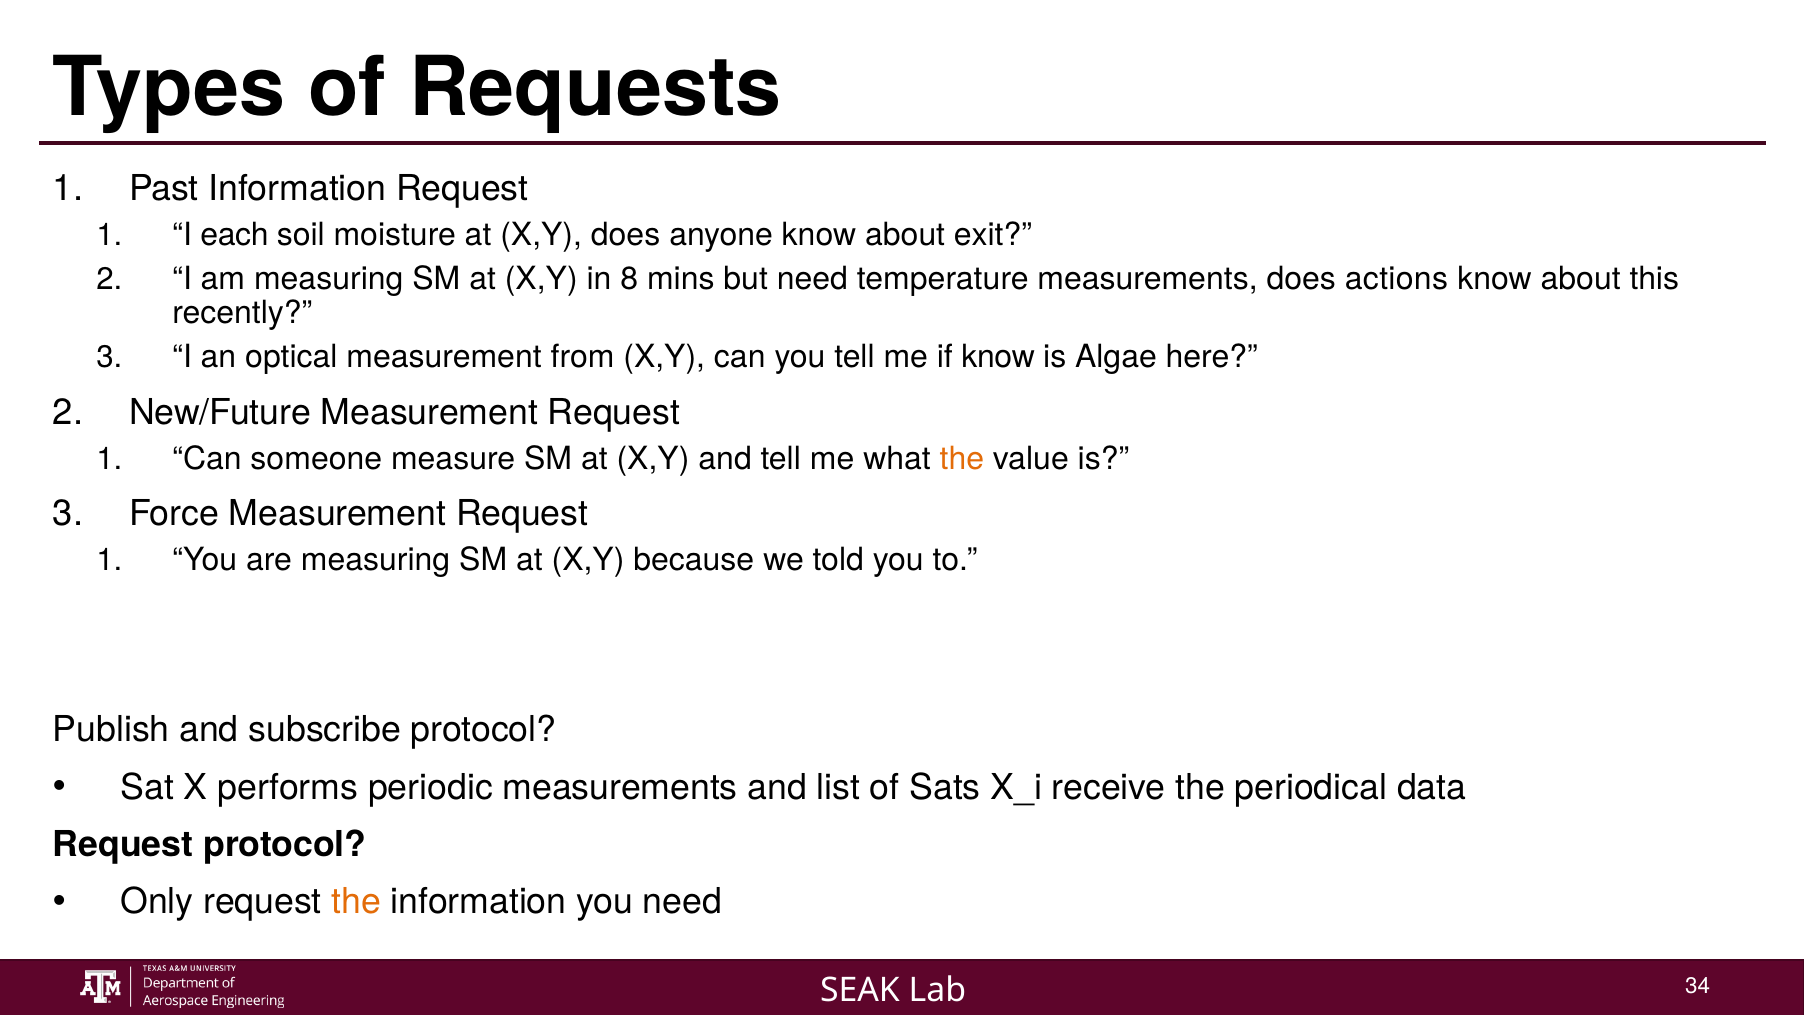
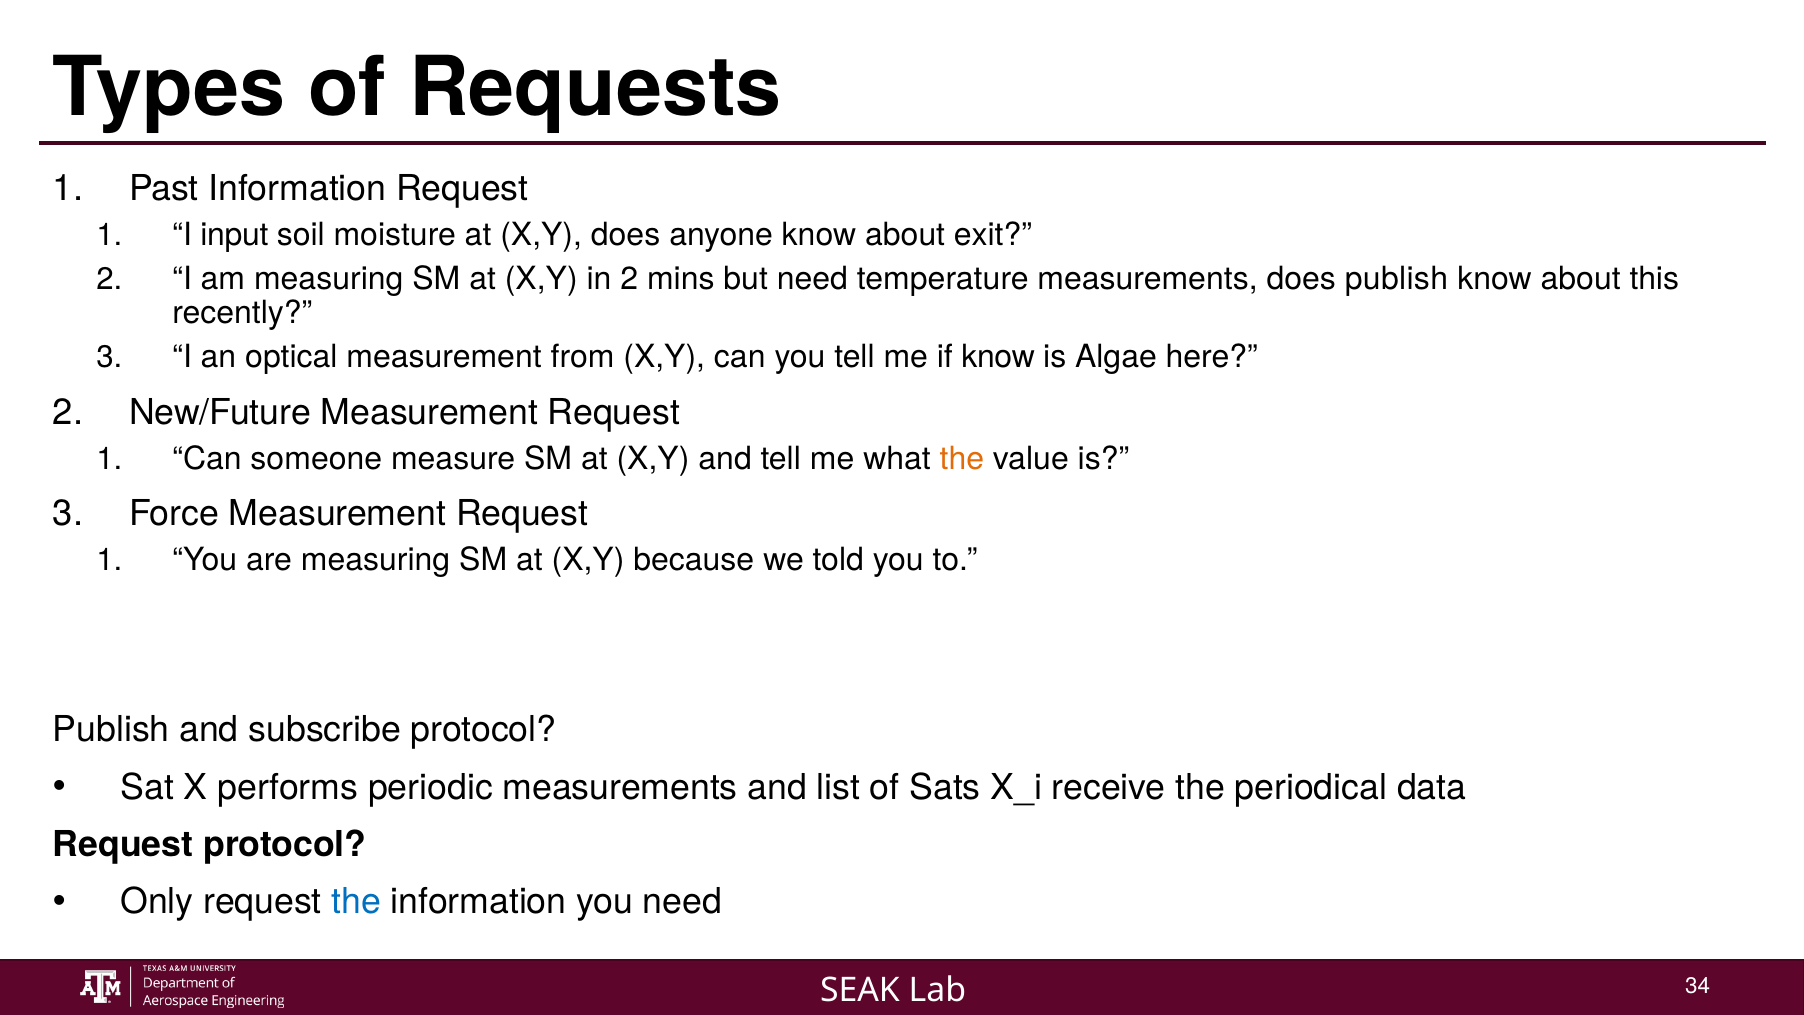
each: each -> input (234, 235)
in 8: 8 -> 2 (629, 279)
does actions: actions -> publish (1396, 279)
the colour: orange -> blue (356, 902)
